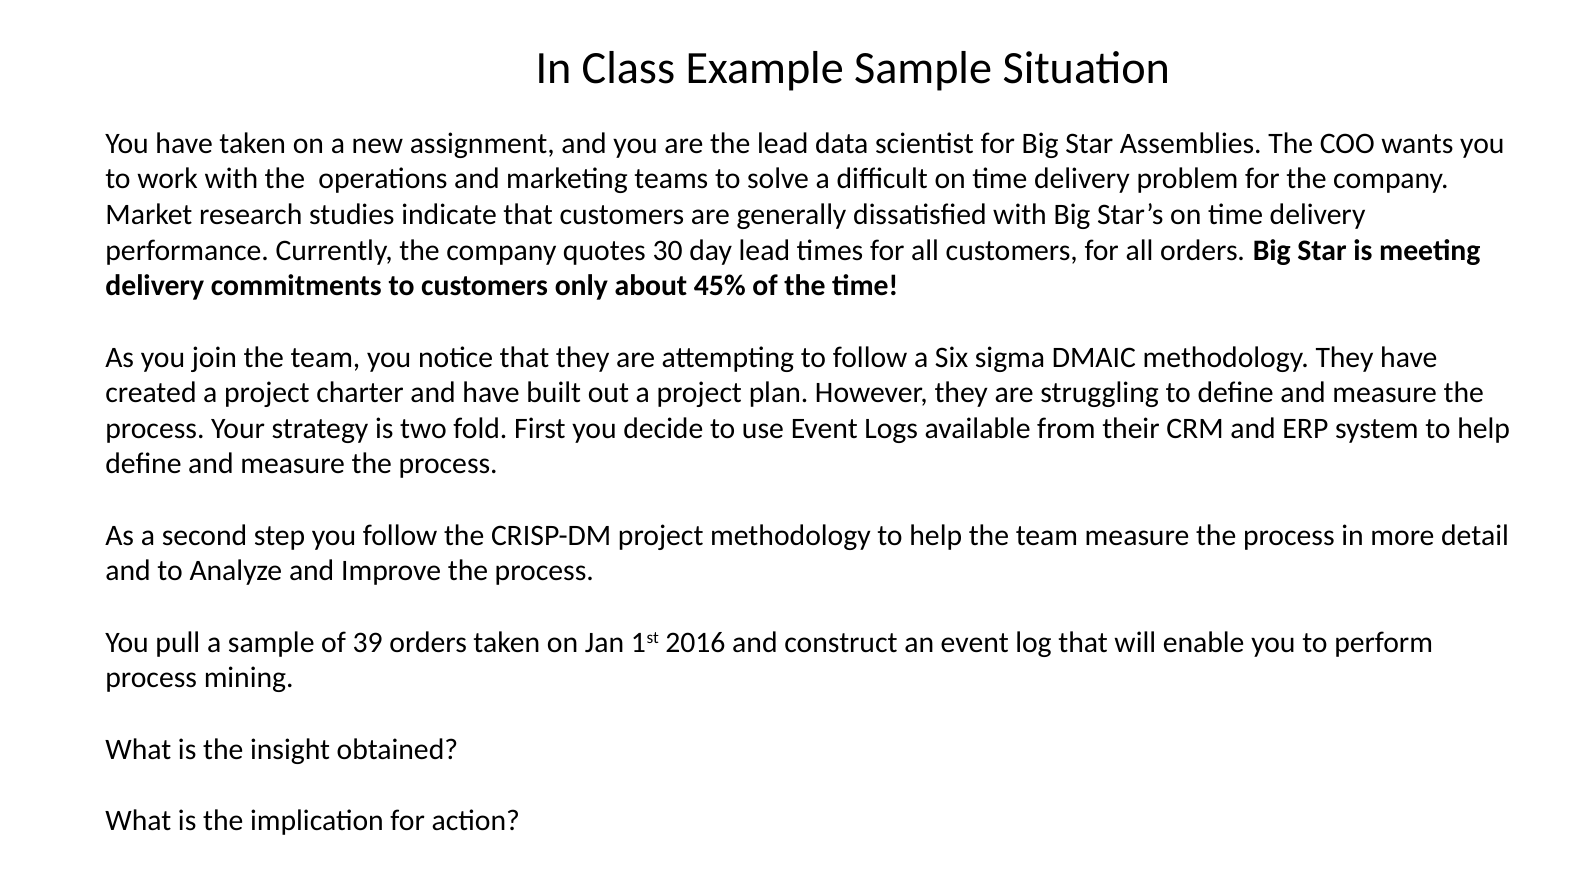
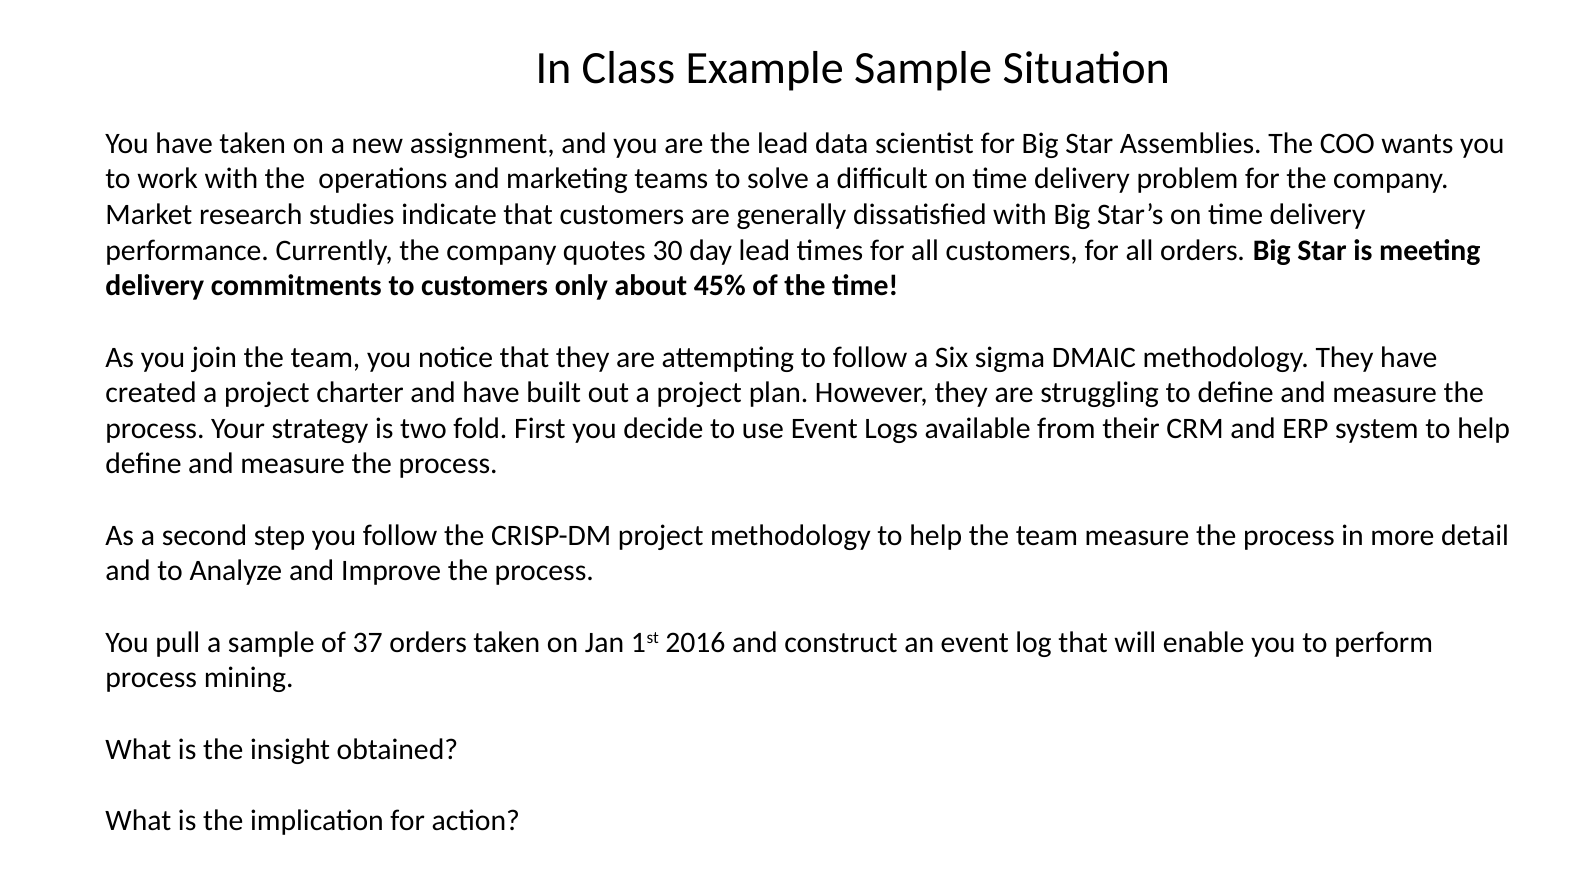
39: 39 -> 37 (368, 642)
